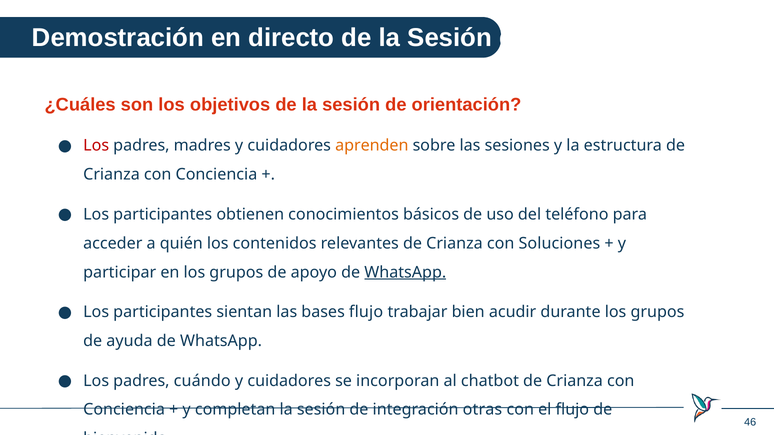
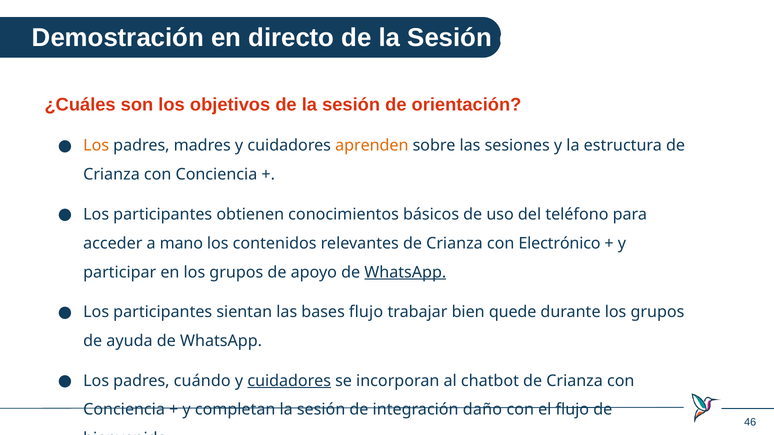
Los colour: red -> orange (96, 146)
quién: quién -> mano (181, 243)
Soluciones: Soluciones -> Electrónico (560, 243)
acudir: acudir -> quede (513, 312)
cuidadores underline: none -> present (289, 381)
otras: otras -> daño (482, 410)
